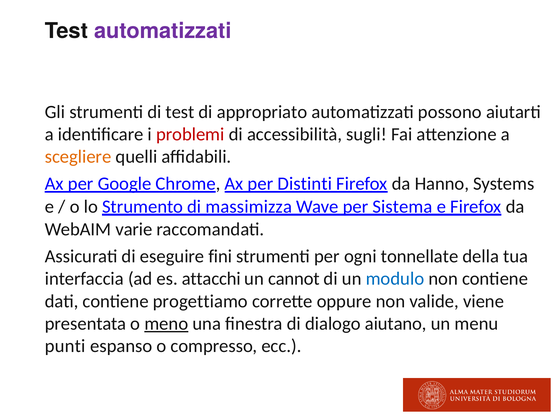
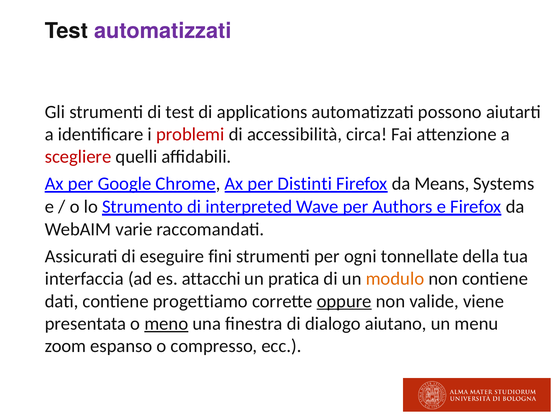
appropriato: appropriato -> applications (262, 112)
sugli: sugli -> circa (367, 134)
scegliere colour: orange -> red (78, 157)
Hanno: Hanno -> Means (442, 184)
massimizza: massimizza -> interpreted (249, 207)
Sistema: Sistema -> Authors (402, 207)
cannot: cannot -> pratica (294, 279)
modulo colour: blue -> orange (395, 279)
oppure underline: none -> present (344, 301)
punti: punti -> zoom (65, 346)
